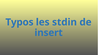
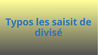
stdin: stdin -> saisit (65, 22)
insert: insert -> divisé (49, 33)
